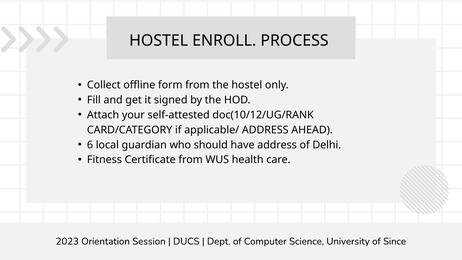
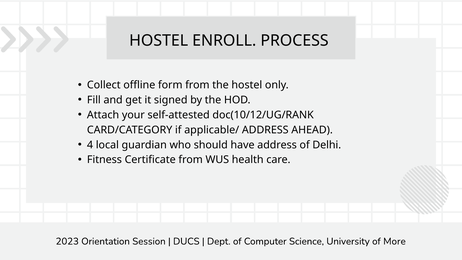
6: 6 -> 4 (90, 145)
Since: Since -> More (394, 241)
